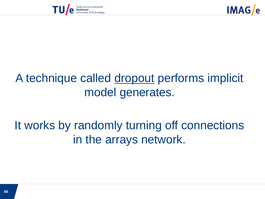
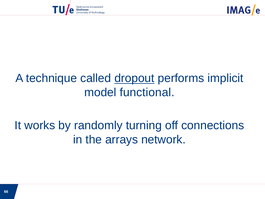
generates: generates -> functional (147, 92)
